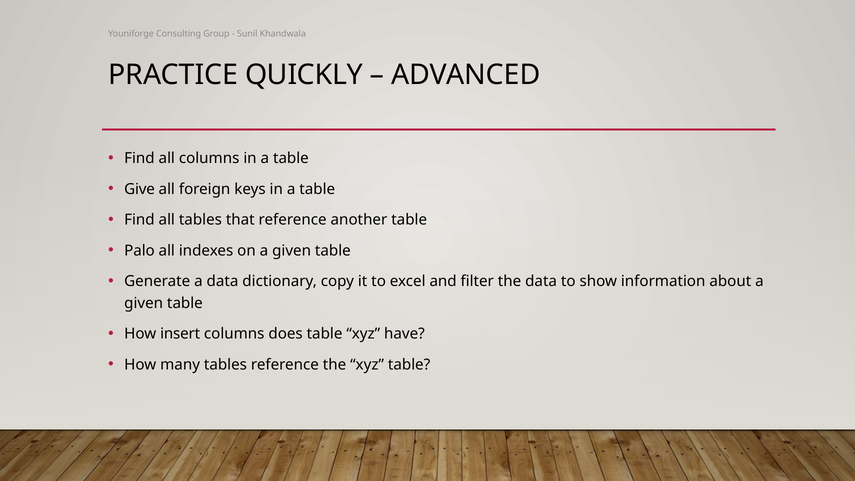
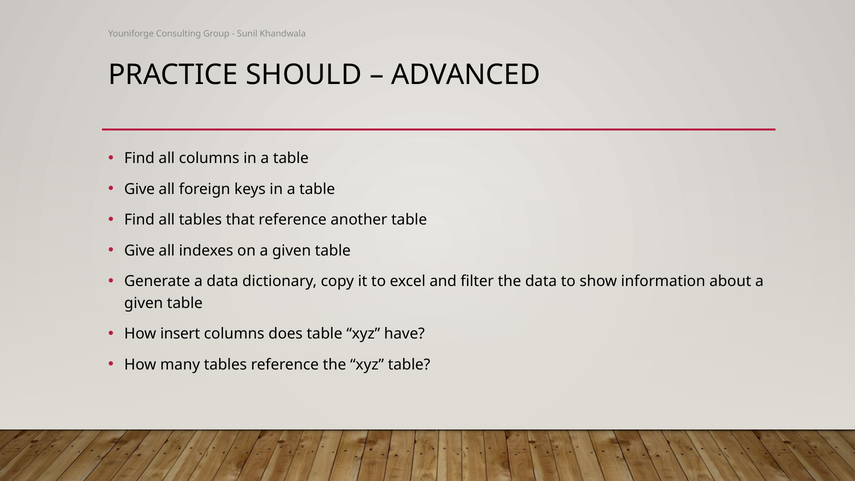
QUICKLY: QUICKLY -> SHOULD (304, 75)
Palo: Palo -> Give (140, 251)
